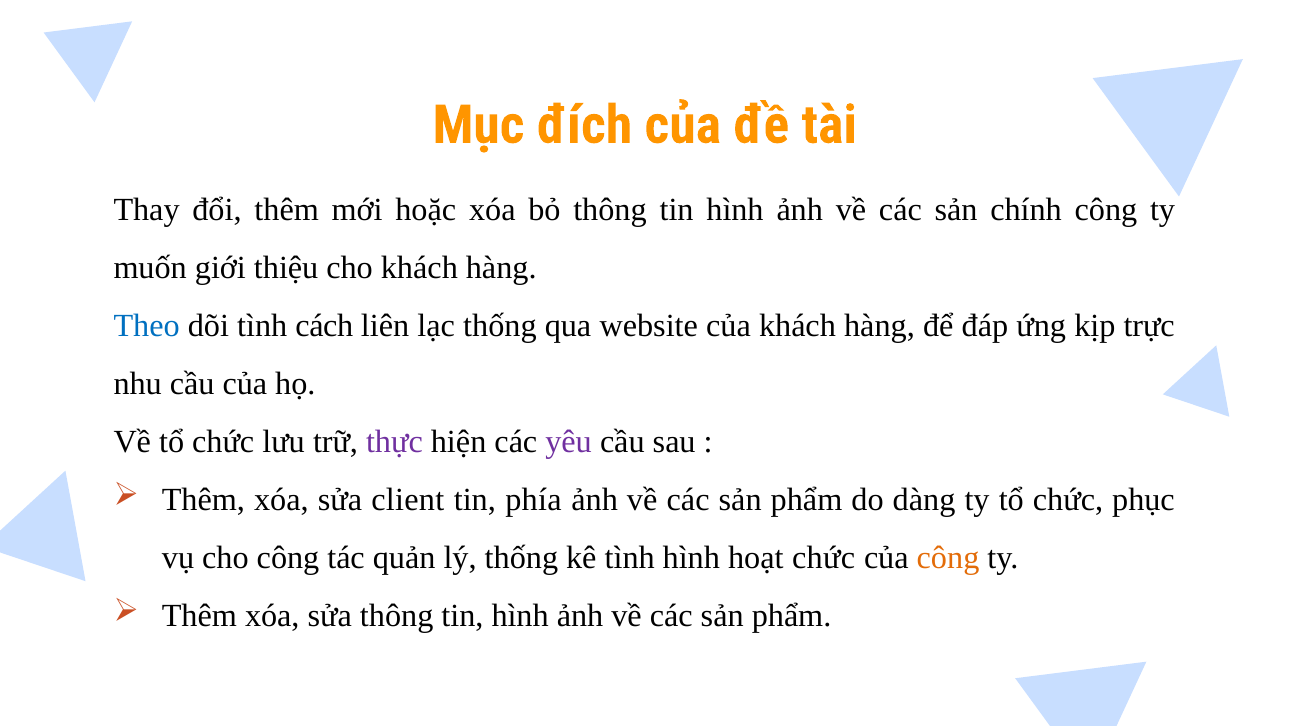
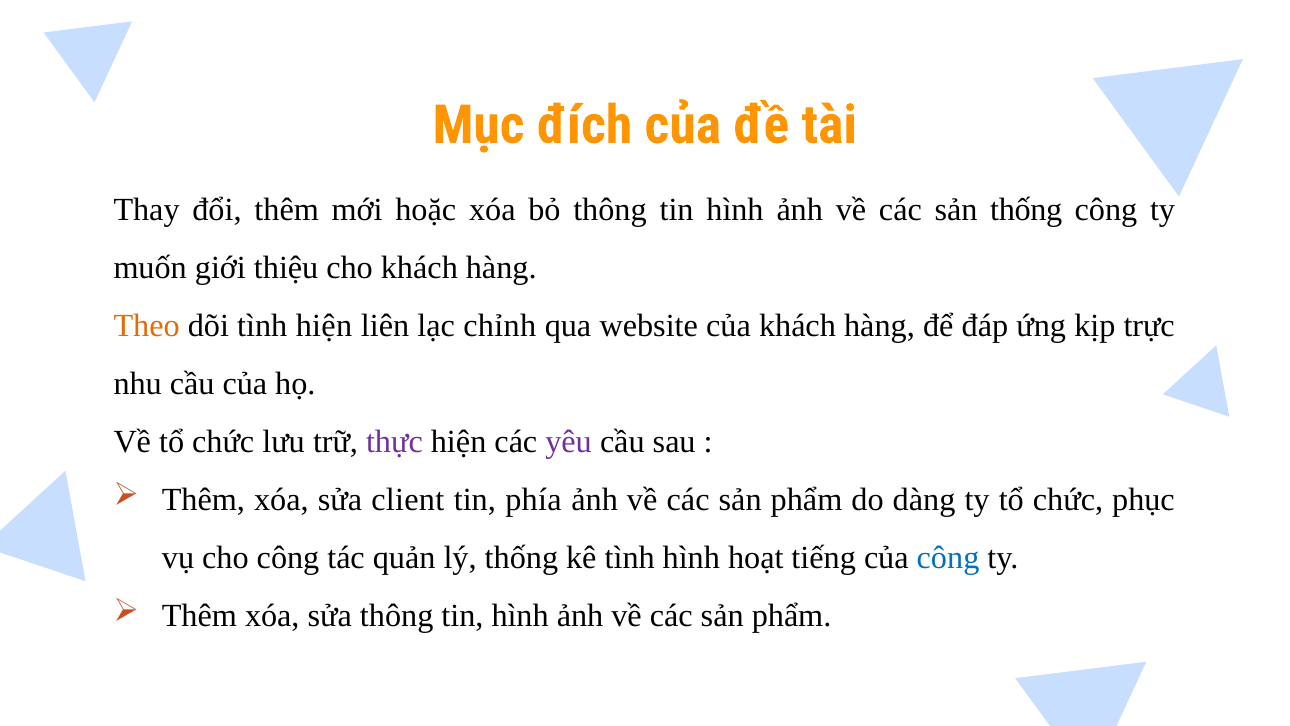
sản chính: chính -> thống (1026, 210)
Theo colour: blue -> orange (147, 326)
tình cách: cách -> hiện (324, 326)
lạc thống: thống -> chỉnh (500, 326)
hoạt chức: chức -> tiếng (824, 558)
công colour: orange -> blue (948, 558)
